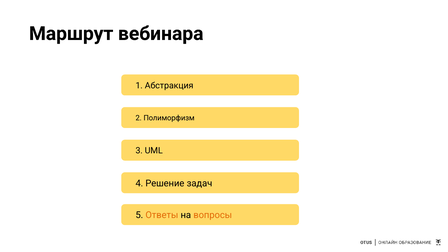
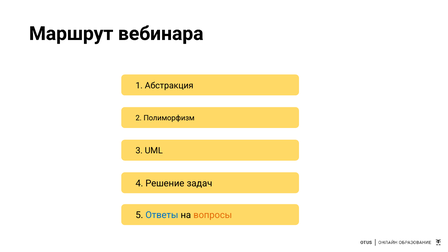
Ответы colour: orange -> blue (162, 215)
